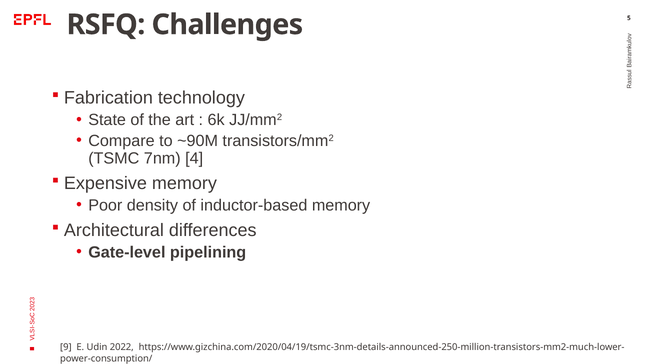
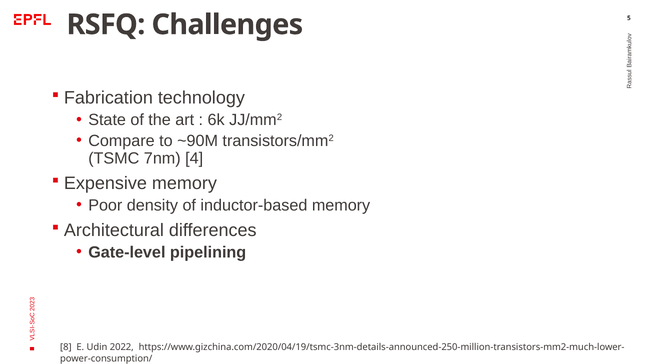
9: 9 -> 8 (66, 347)
